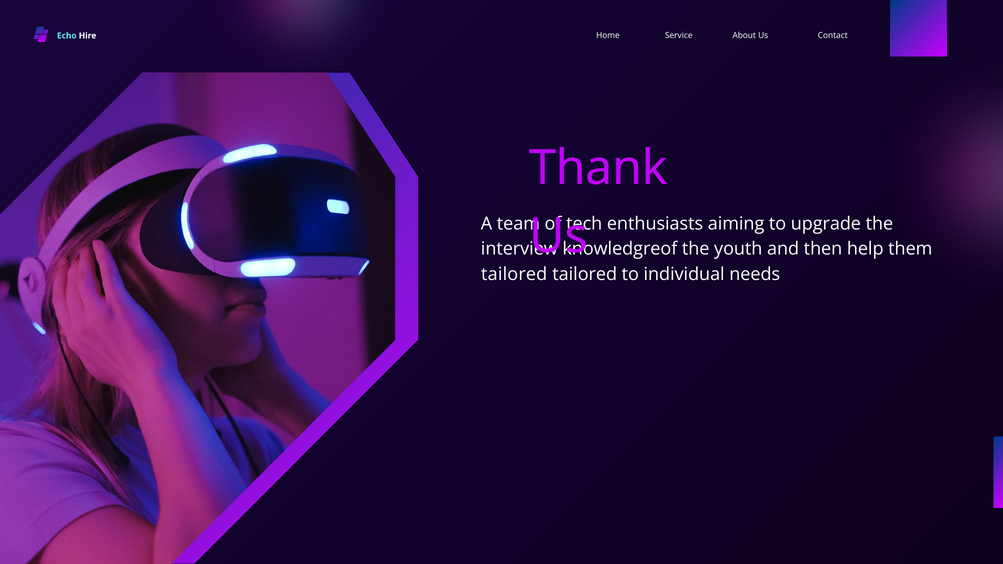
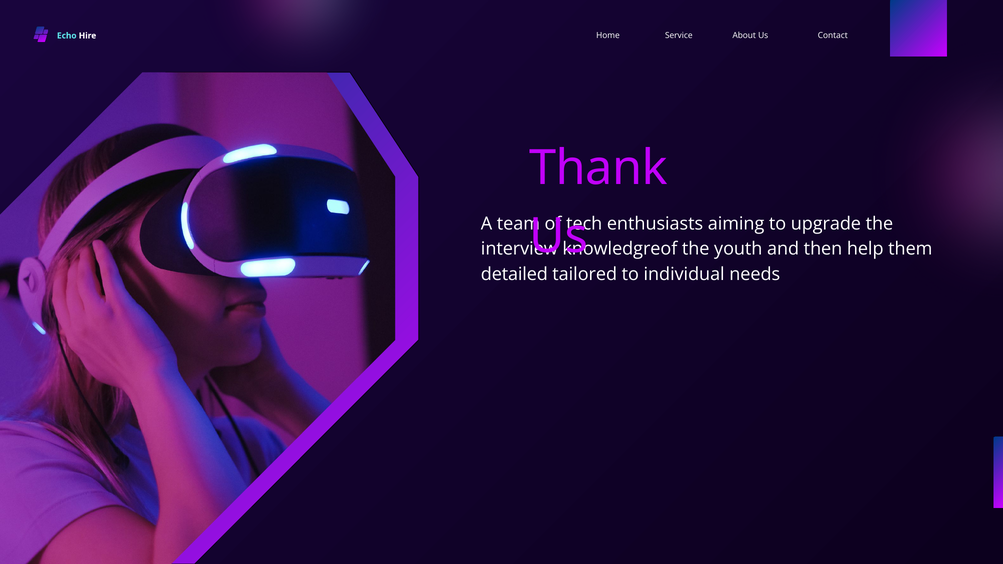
tailored: tailored -> detailed (514, 274)
